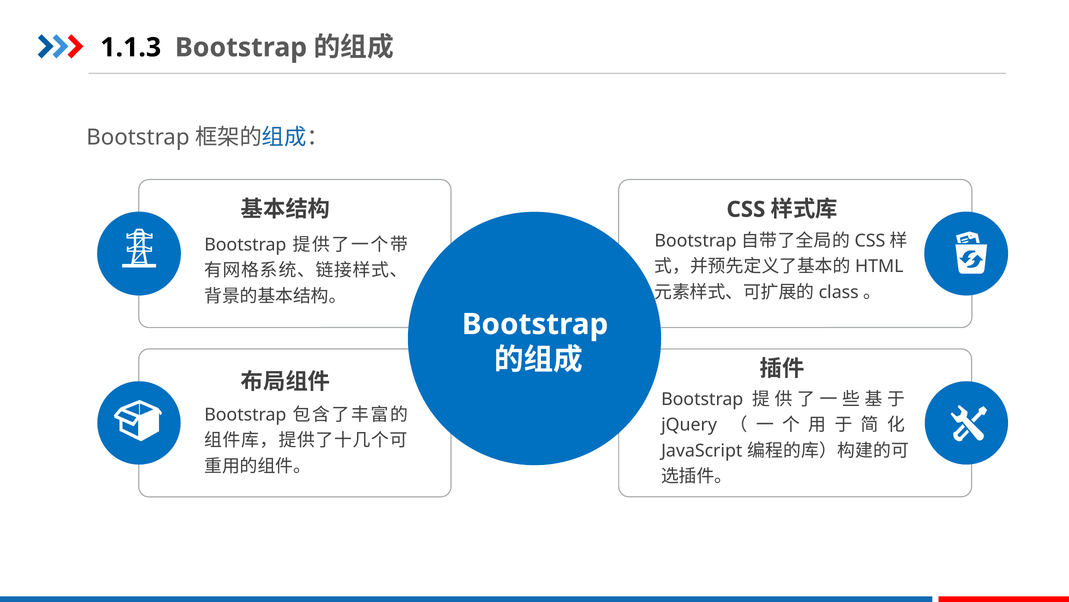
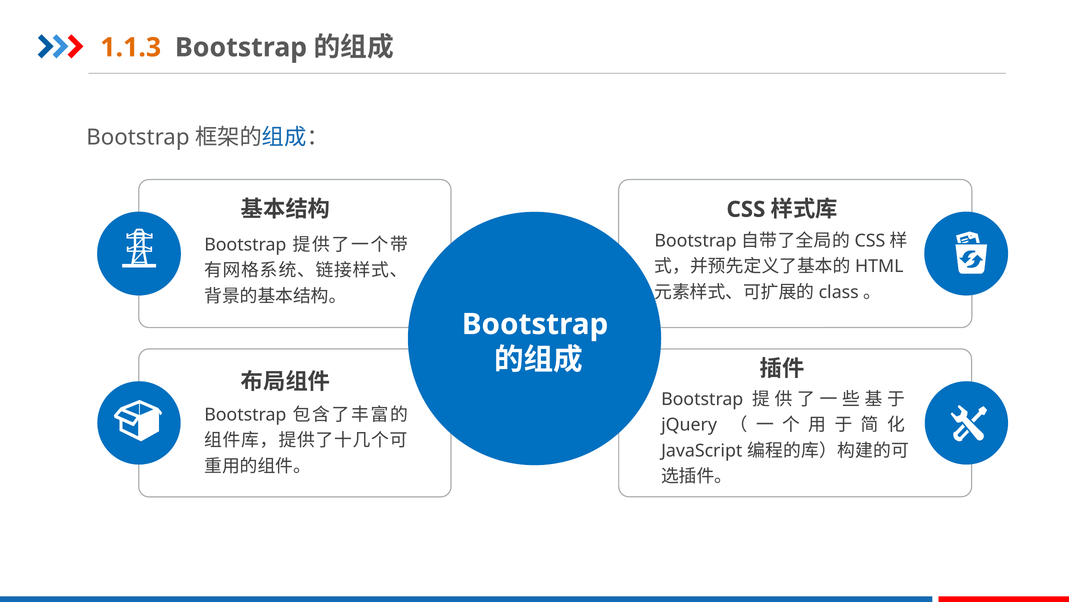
1.1.3 colour: black -> orange (131, 47)
